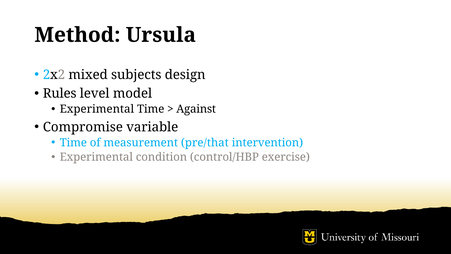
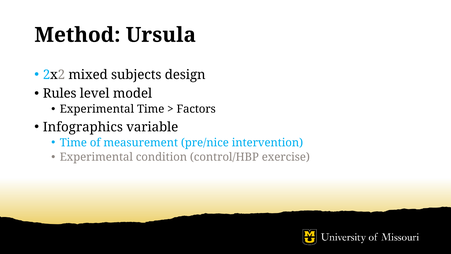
Against: Against -> Factors (196, 109)
Compromise: Compromise -> Infographics (83, 127)
pre/that: pre/that -> pre/nice (205, 143)
